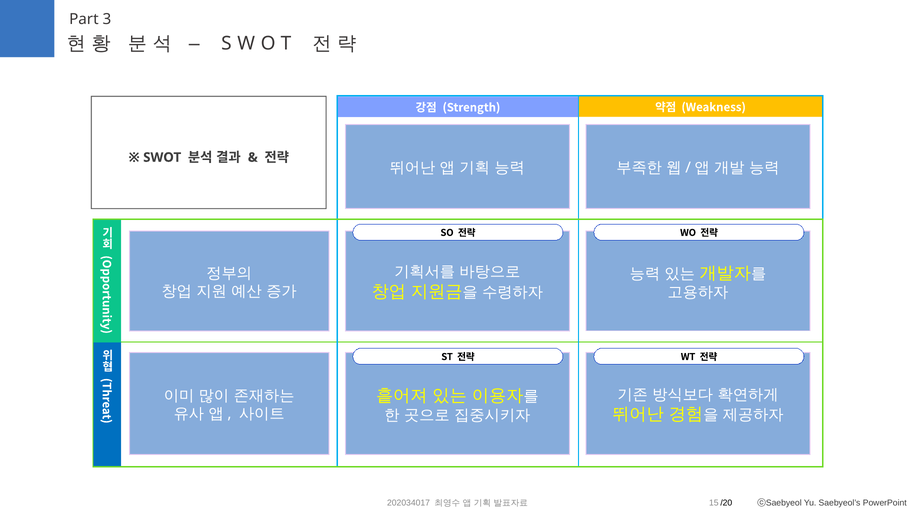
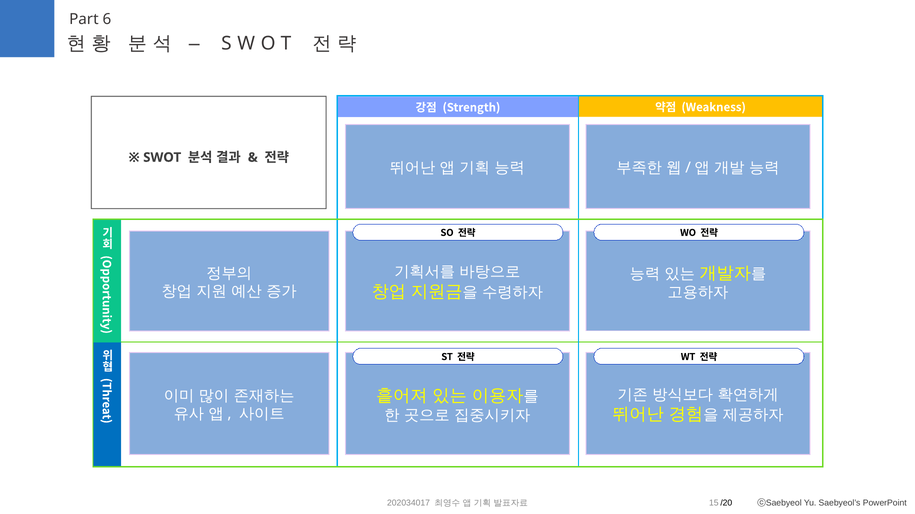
3: 3 -> 6 (107, 19)
